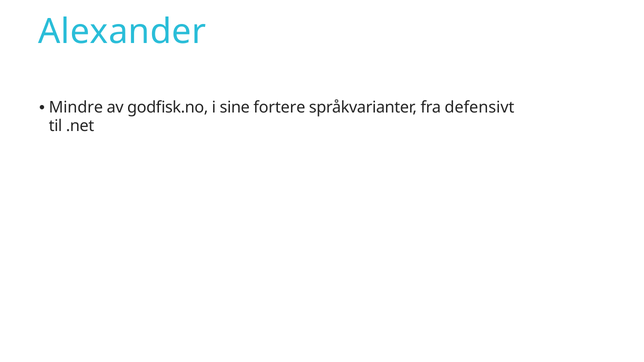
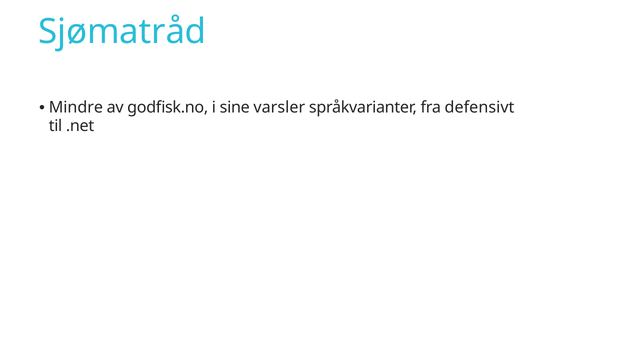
Alexander: Alexander -> Sjømatråd (122, 32)
fortere: fortere -> varsler (279, 108)
